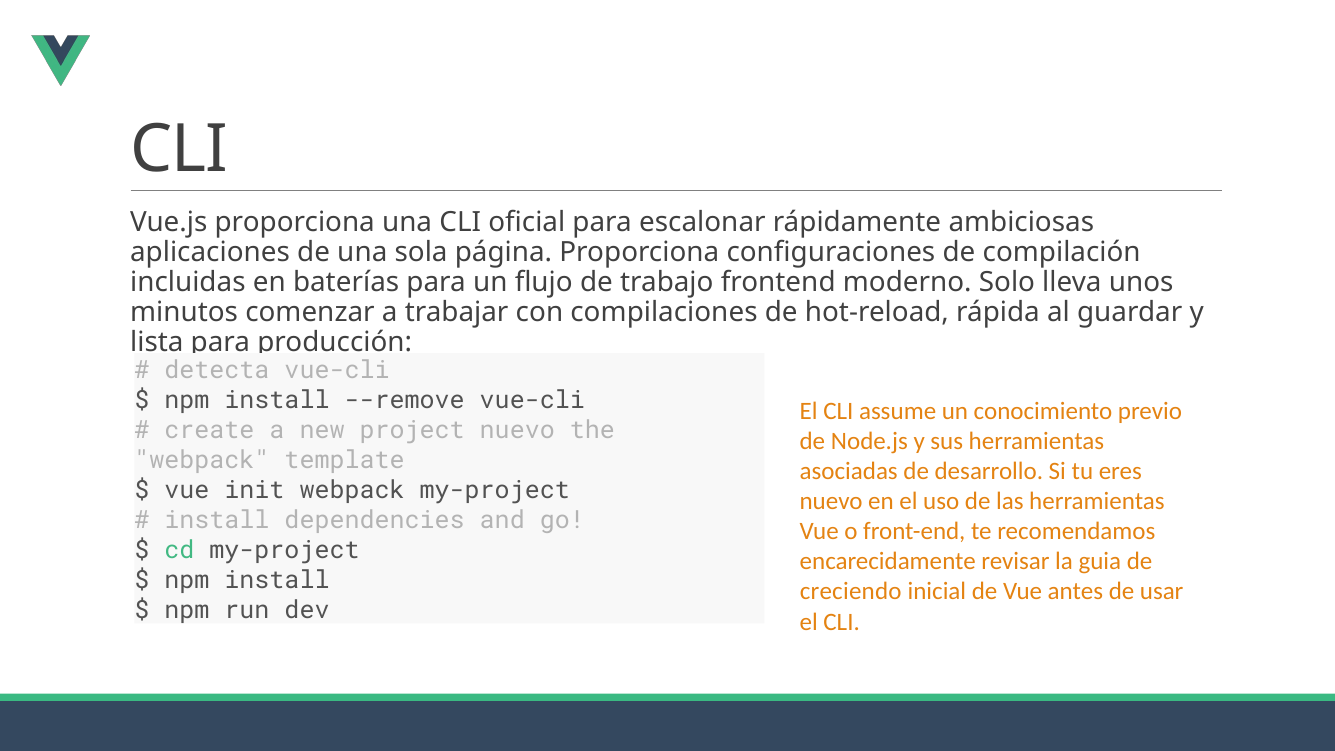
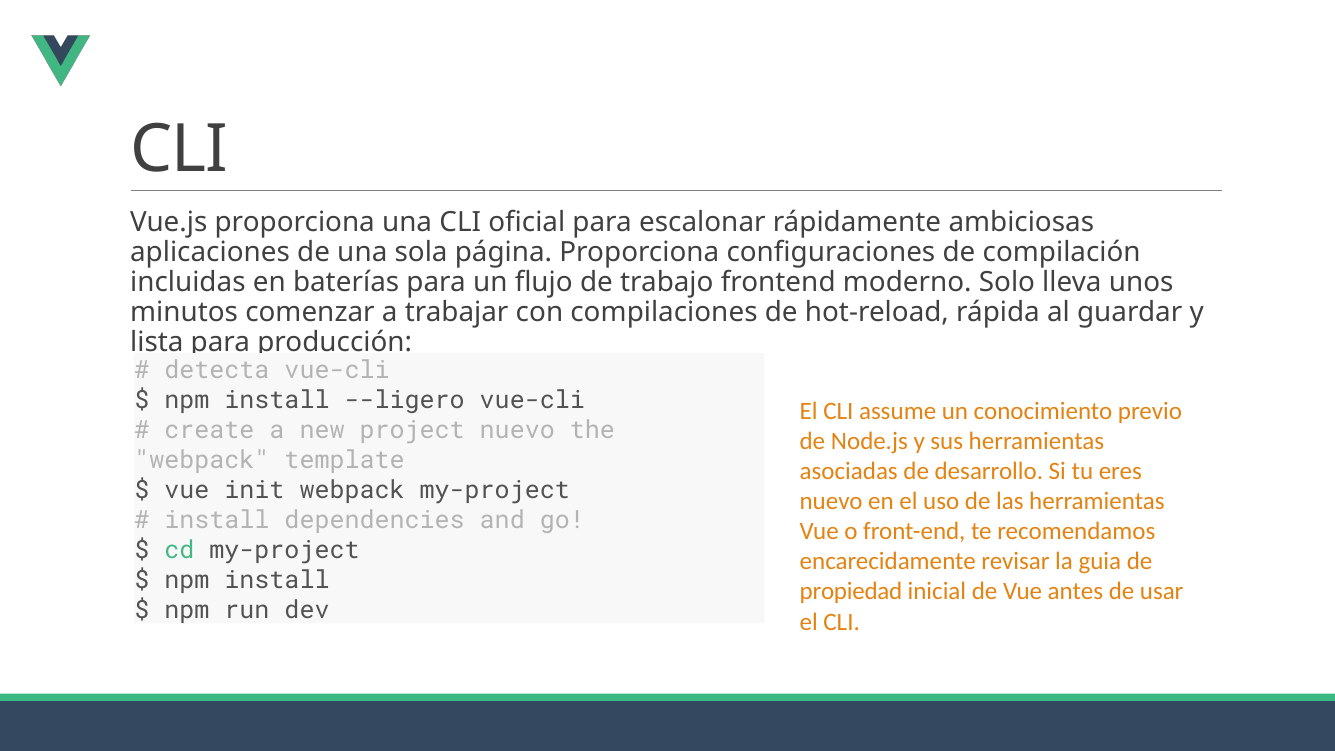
--remove: --remove -> --ligero (405, 400)
creciendo: creciendo -> propiedad (851, 592)
